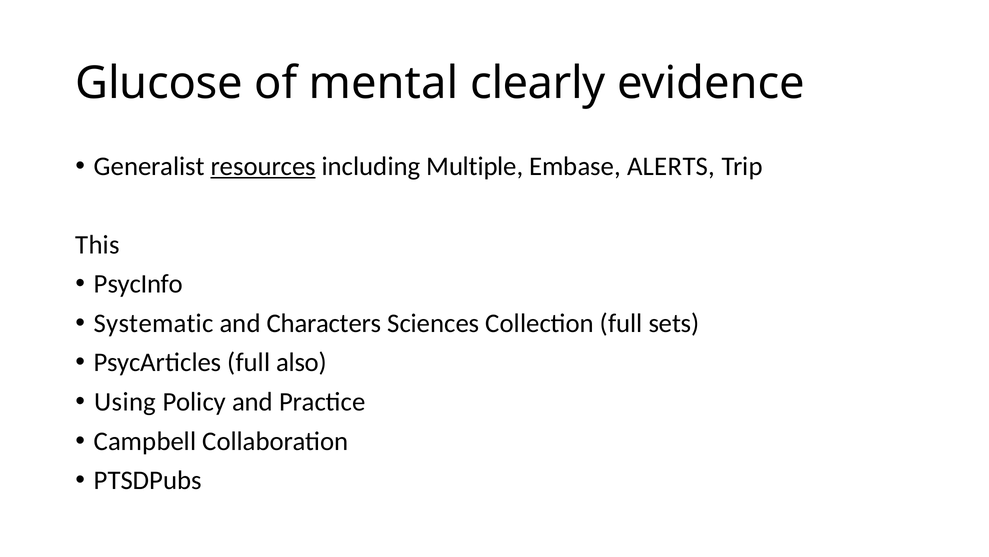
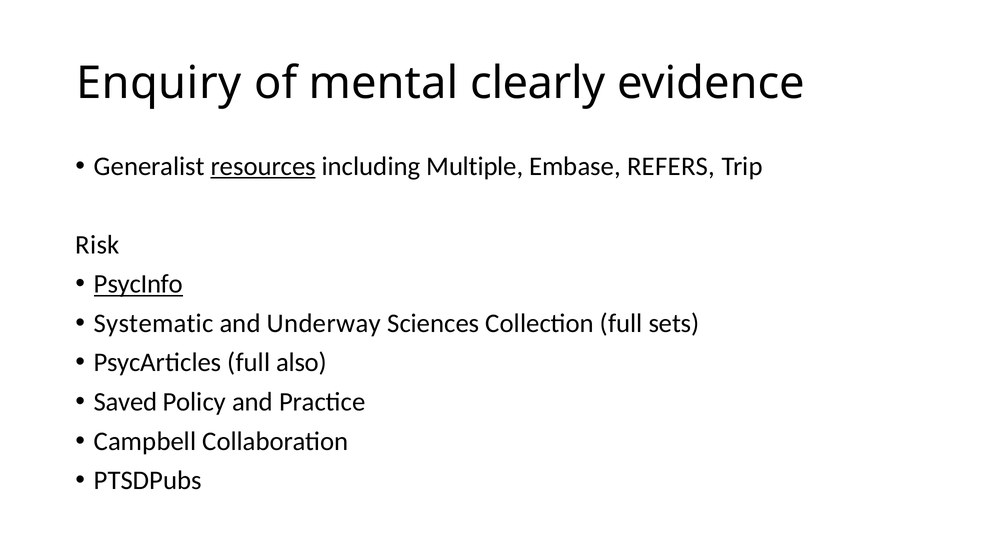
Glucose: Glucose -> Enquiry (159, 83)
ALERTS: ALERTS -> REFERS (671, 166)
This: This -> Risk (97, 245)
PsycInfo underline: none -> present (138, 284)
Characters: Characters -> Underway (324, 323)
Using: Using -> Saved (125, 401)
